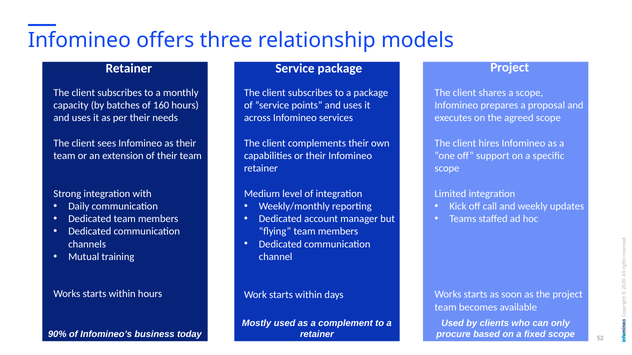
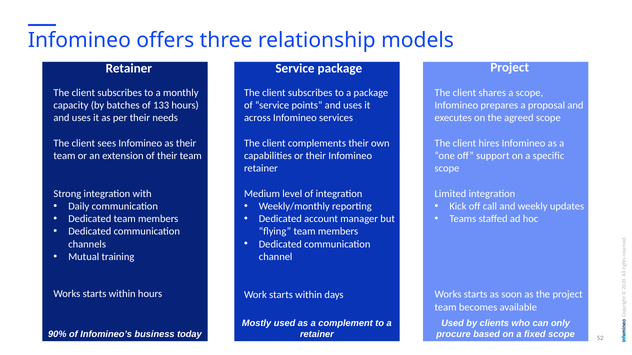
160: 160 -> 133 (161, 105)
